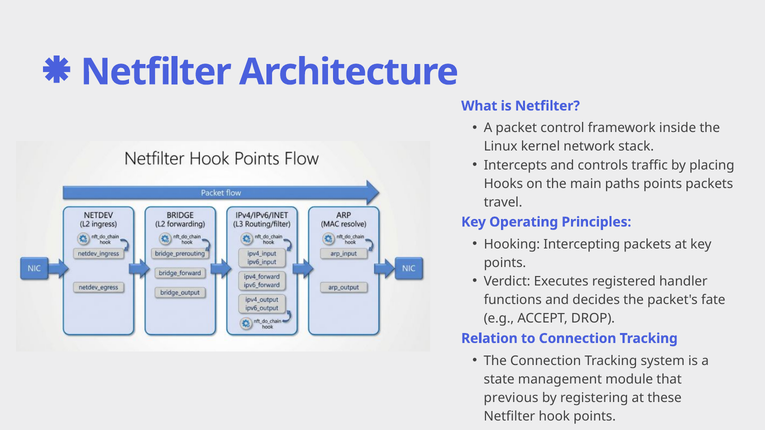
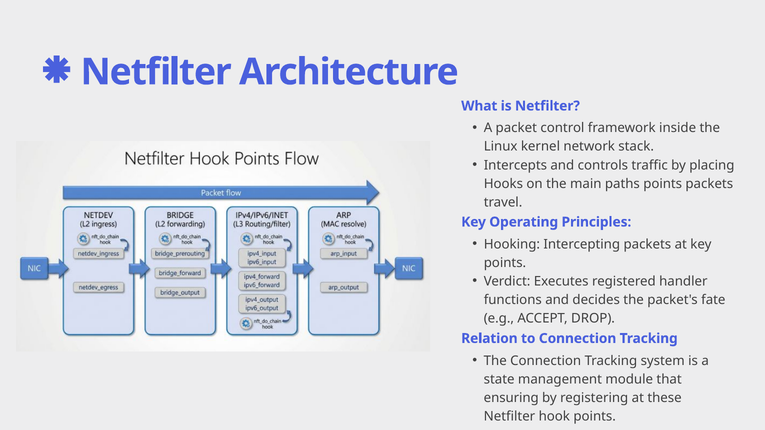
previous: previous -> ensuring (511, 398)
